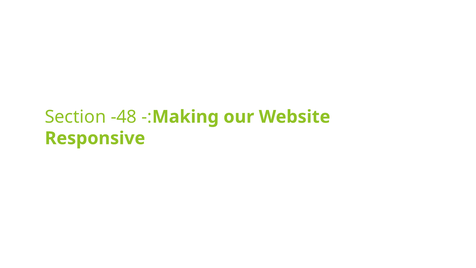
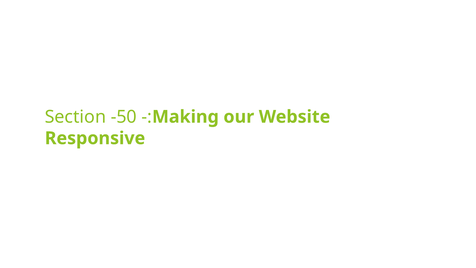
-48: -48 -> -50 (124, 117)
